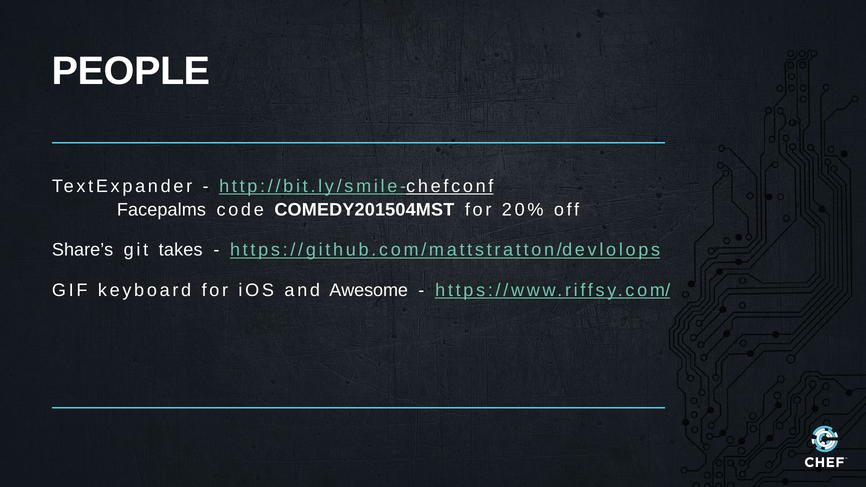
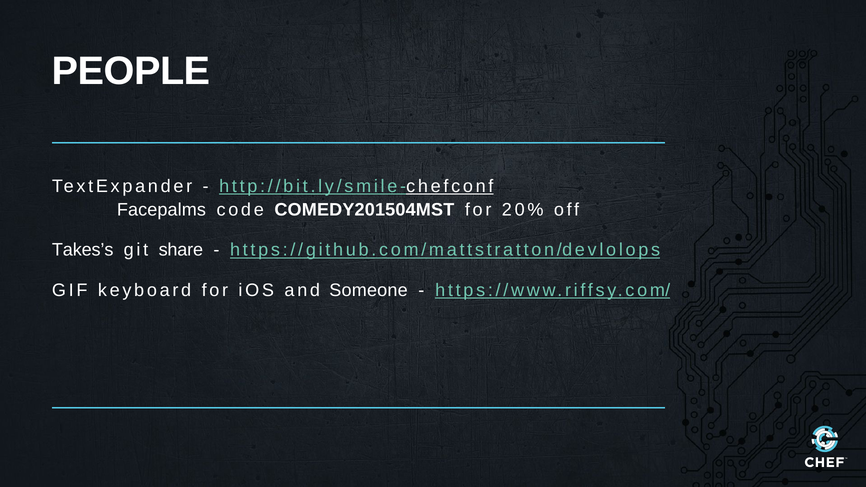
Share’s: Share’s -> Takes’s (83, 250)
takes: takes -> share (181, 250)
Awesome: Awesome -> Someone (369, 290)
